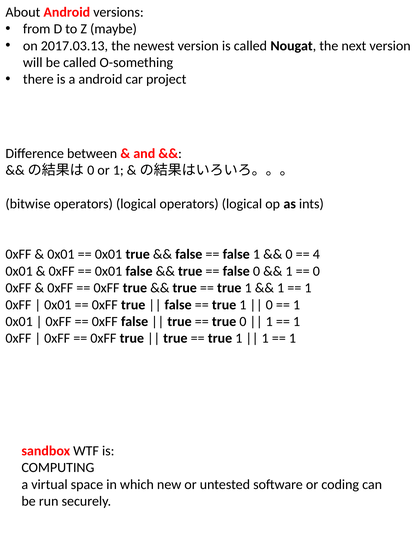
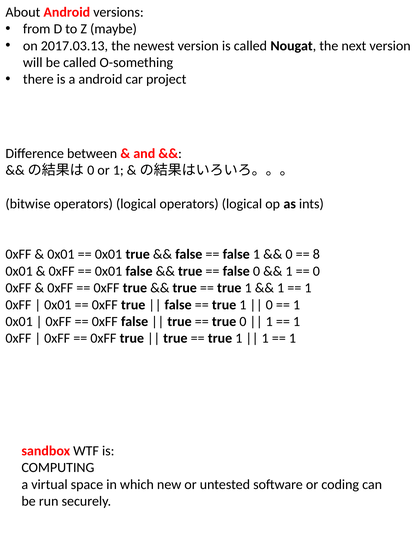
4: 4 -> 8 (316, 254)
